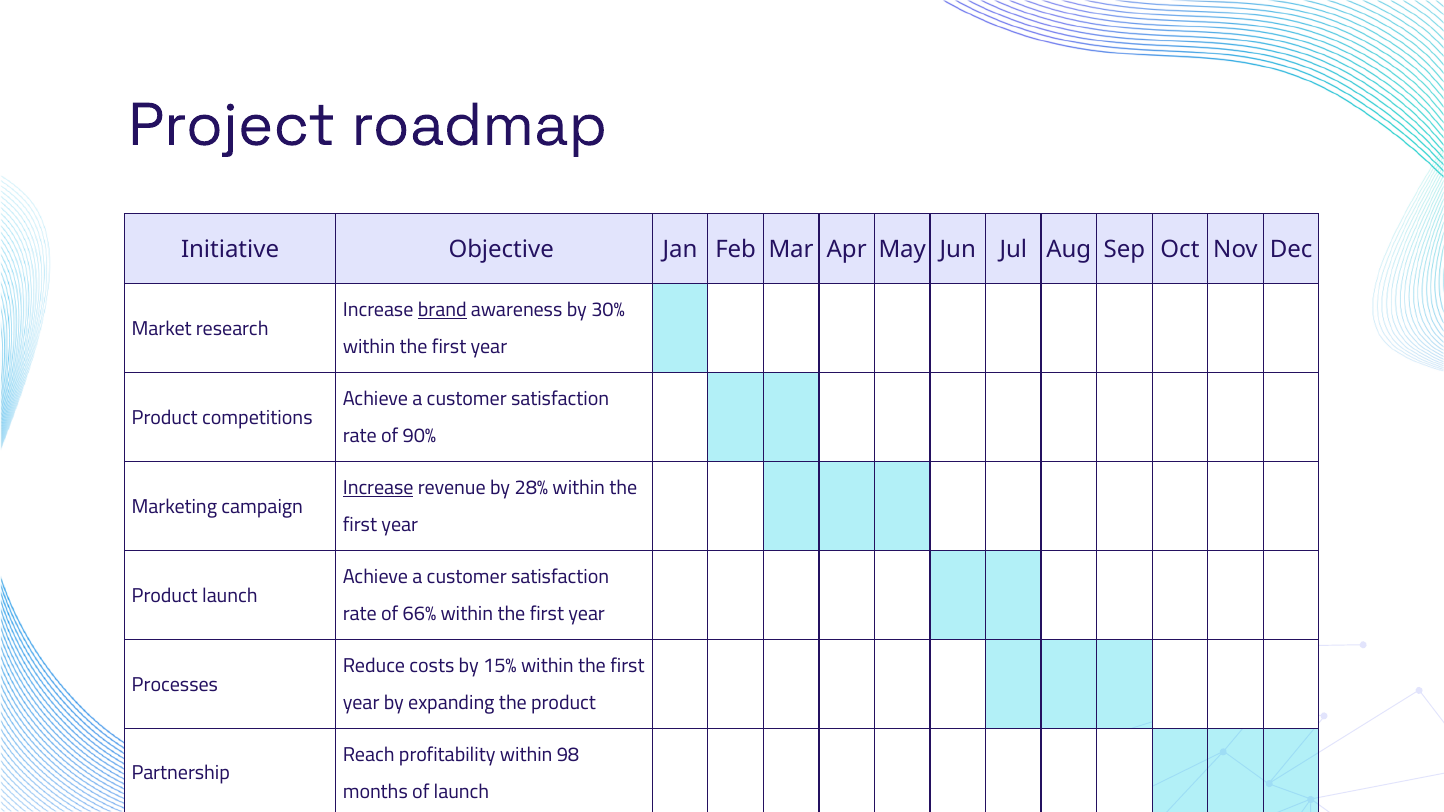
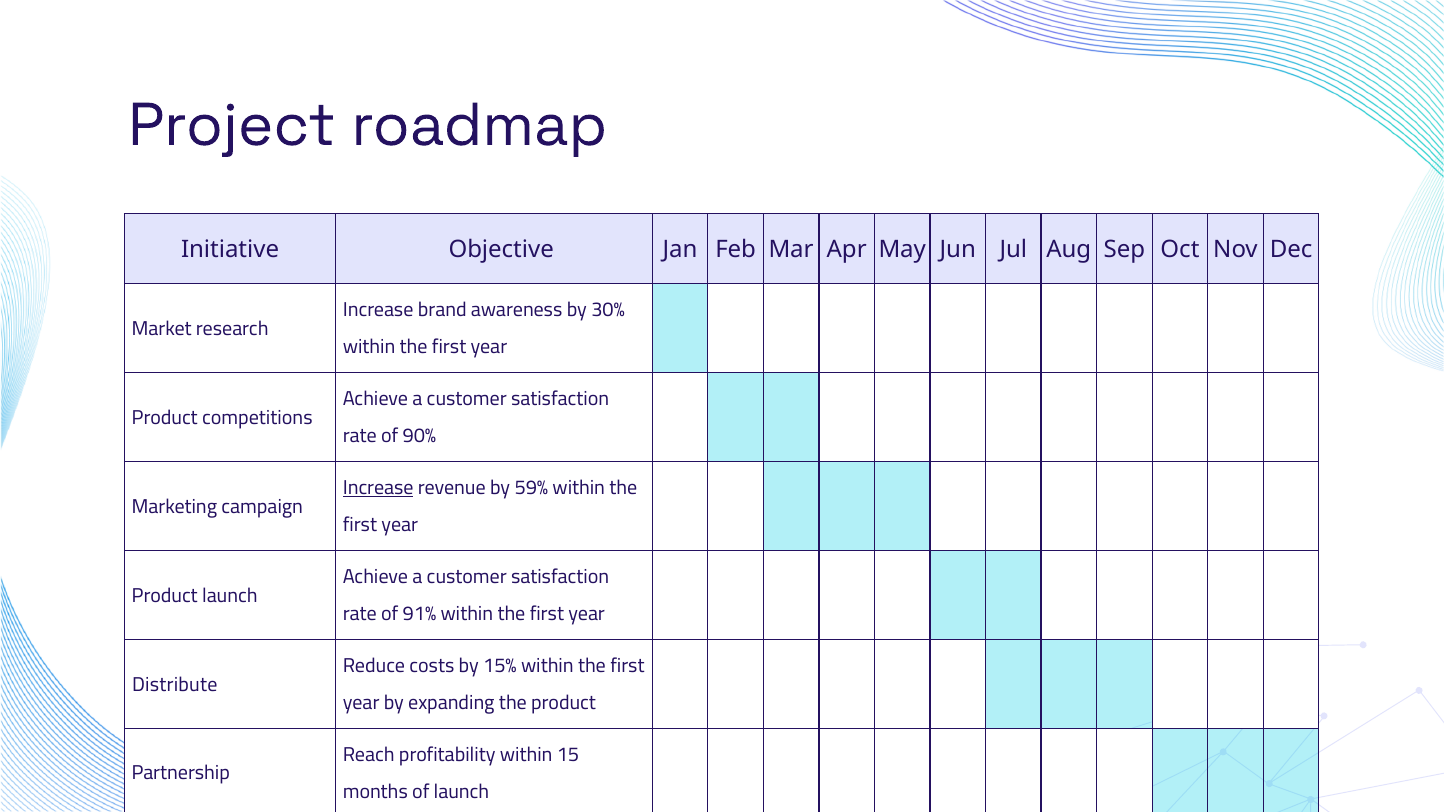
brand underline: present -> none (442, 310)
28%: 28% -> 59% (531, 488)
66%: 66% -> 91% (419, 614)
Processes: Processes -> Distribute (175, 685)
98: 98 -> 15 (568, 755)
